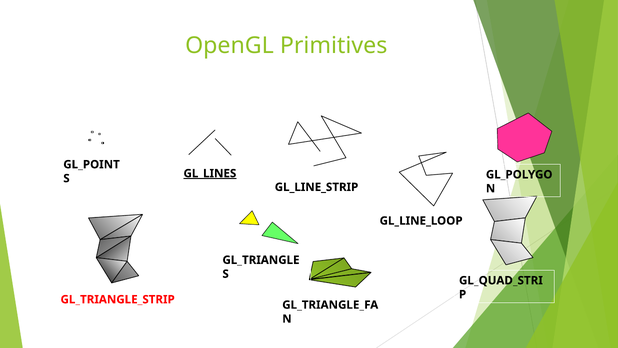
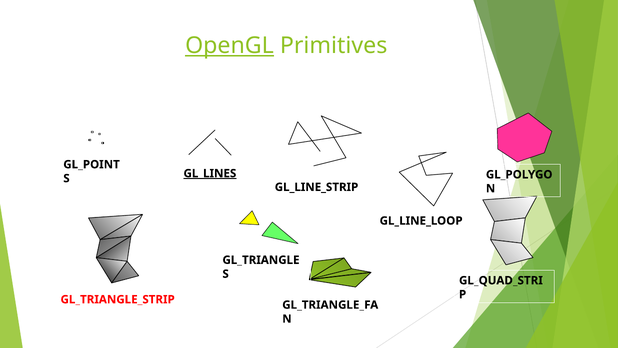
OpenGL underline: none -> present (229, 46)
